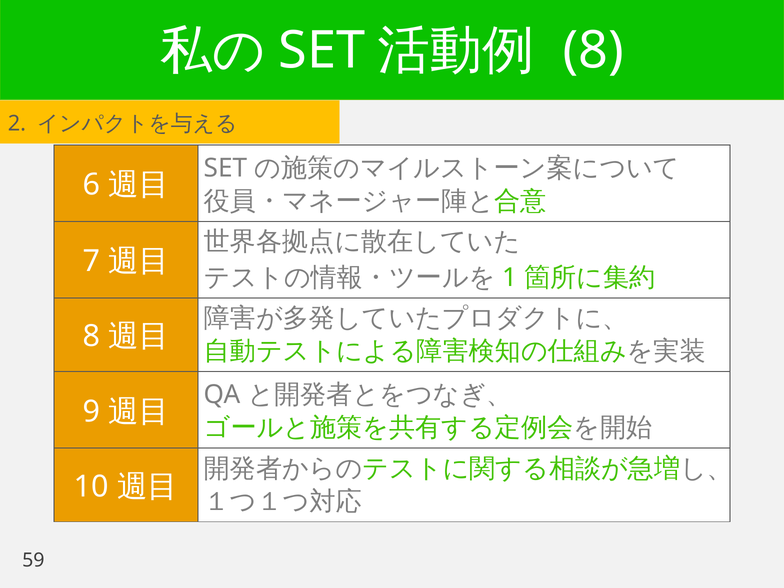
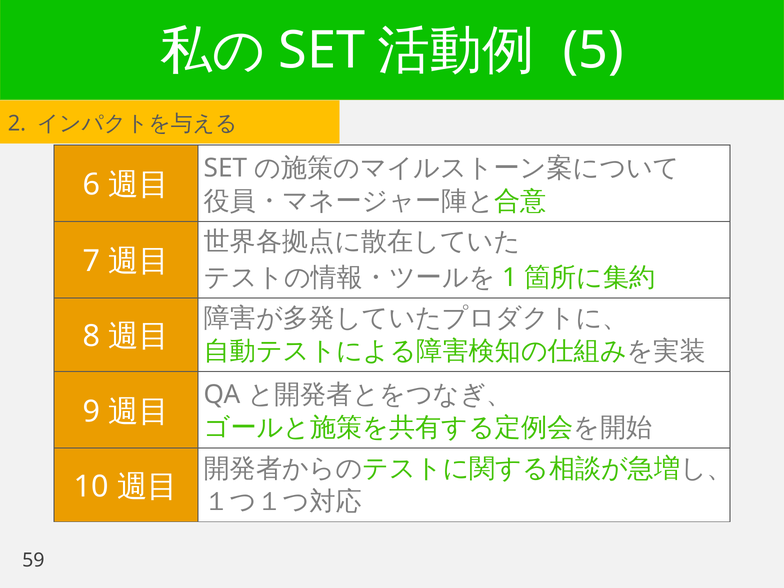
8: 8 -> 5 (593, 50)
